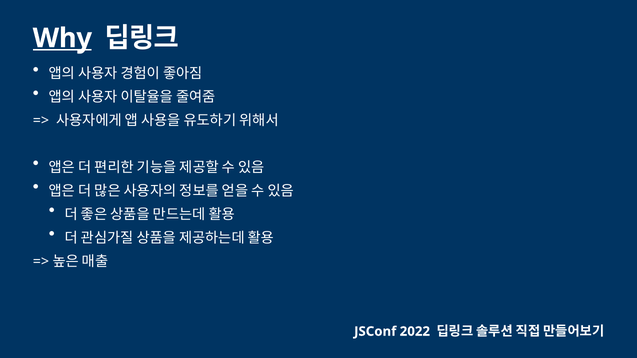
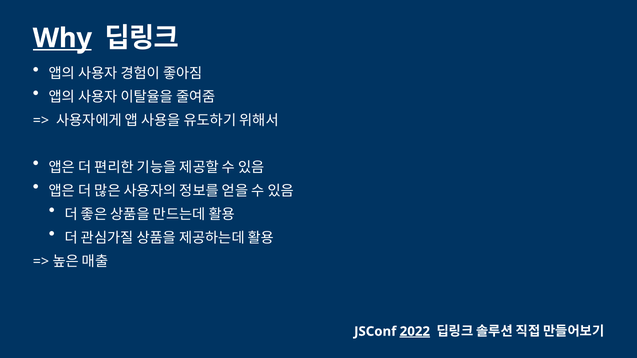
2022 underline: none -> present (415, 332)
